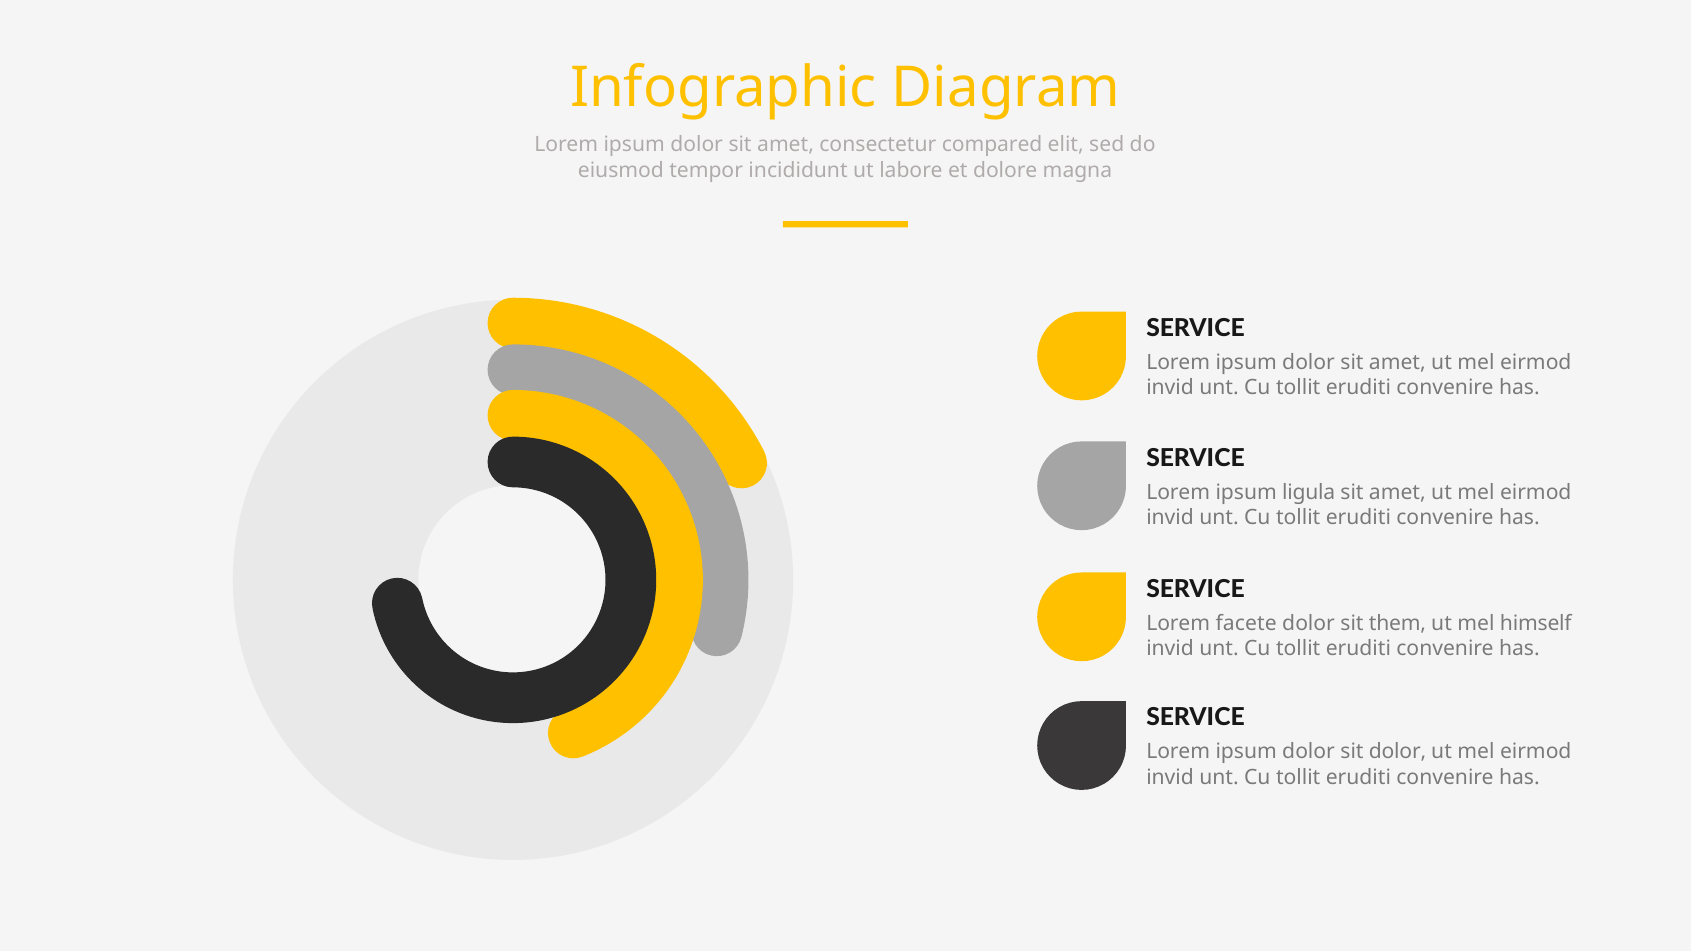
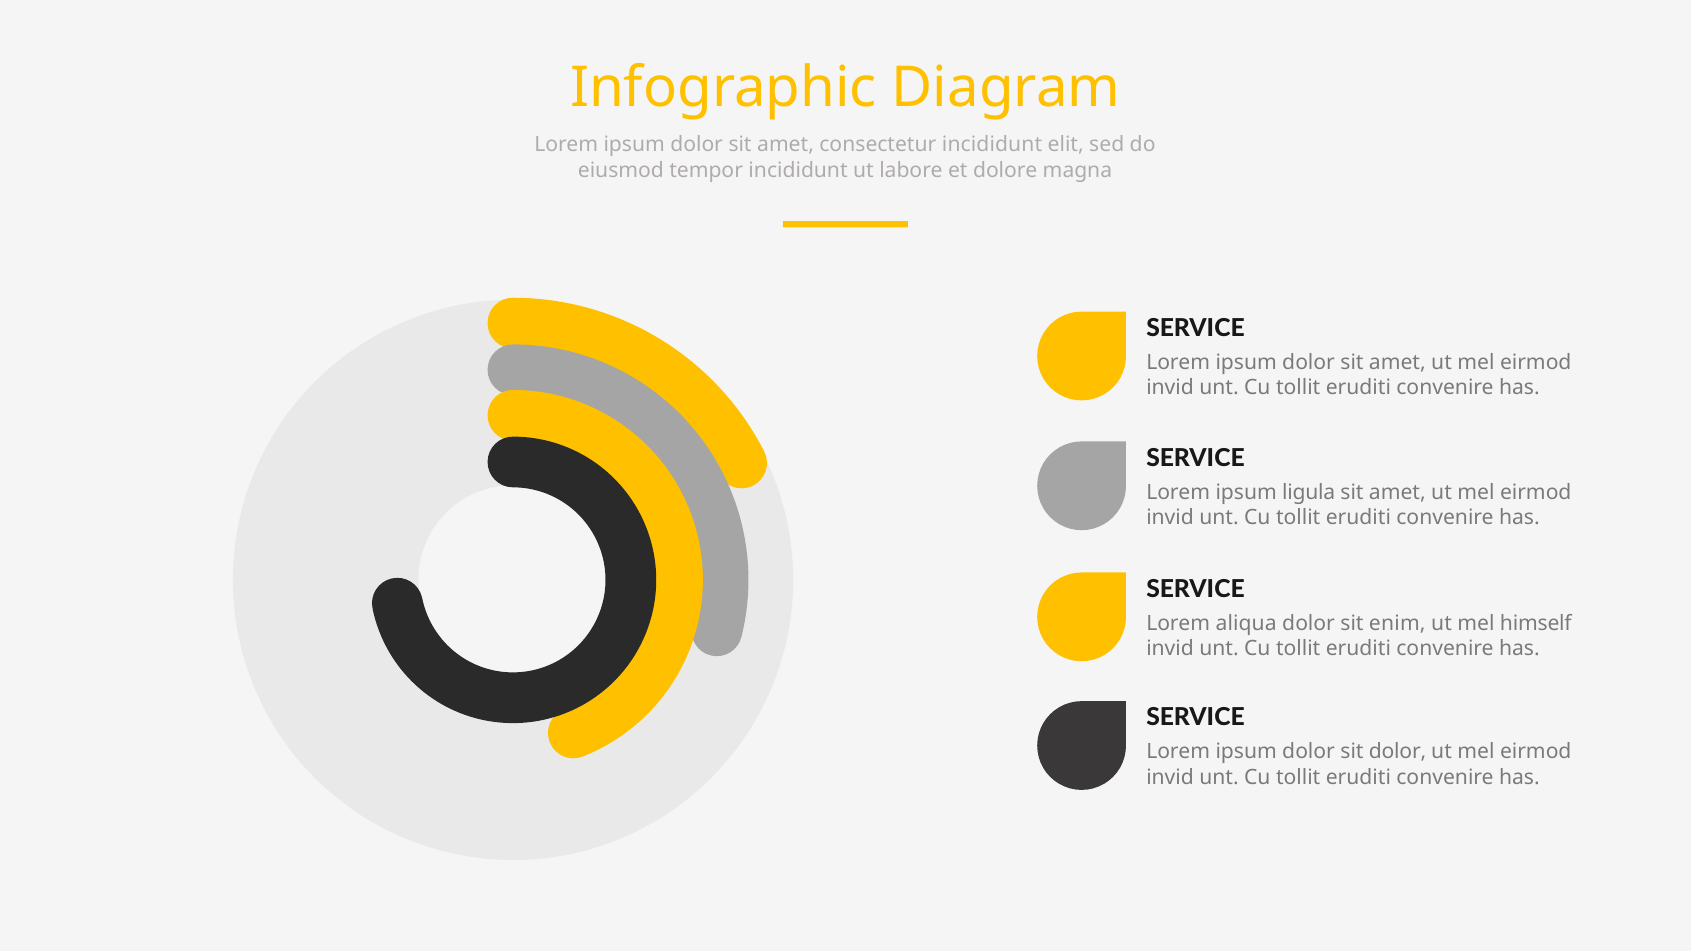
consectetur compared: compared -> incididunt (992, 145)
facete: facete -> aliqua (1246, 623)
them: them -> enim (1397, 623)
